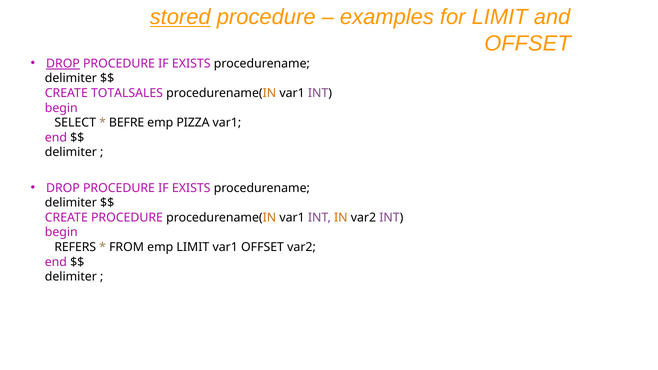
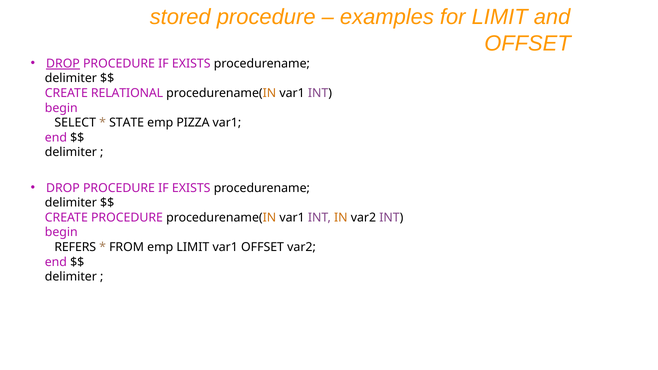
stored underline: present -> none (180, 17)
TOTALSALES: TOTALSALES -> RELATIONAL (127, 93)
BEFRE: BEFRE -> STATE (127, 123)
